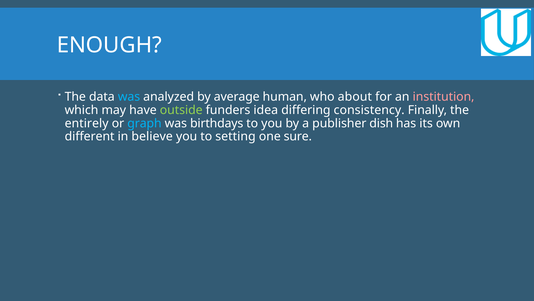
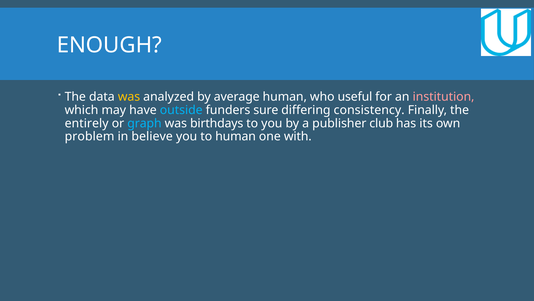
was colour: light blue -> yellow (129, 97)
about: about -> useful (355, 97)
outside colour: light green -> light blue (181, 110)
idea: idea -> sure (266, 110)
dish: dish -> club (381, 123)
different: different -> problem (90, 136)
to setting: setting -> human (236, 136)
sure: sure -> with (298, 136)
